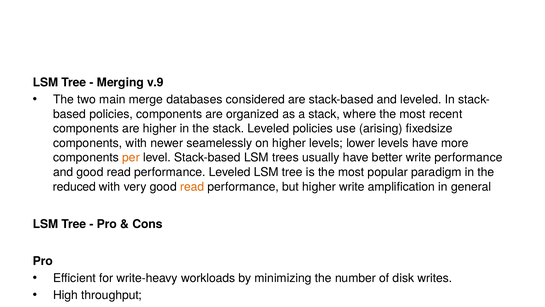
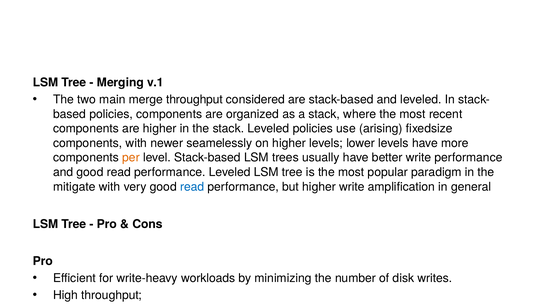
v.9: v.9 -> v.1 (155, 82)
merge databases: databases -> throughput (195, 99)
reduced: reduced -> mitigate (74, 186)
read colour: orange -> blue (192, 186)
